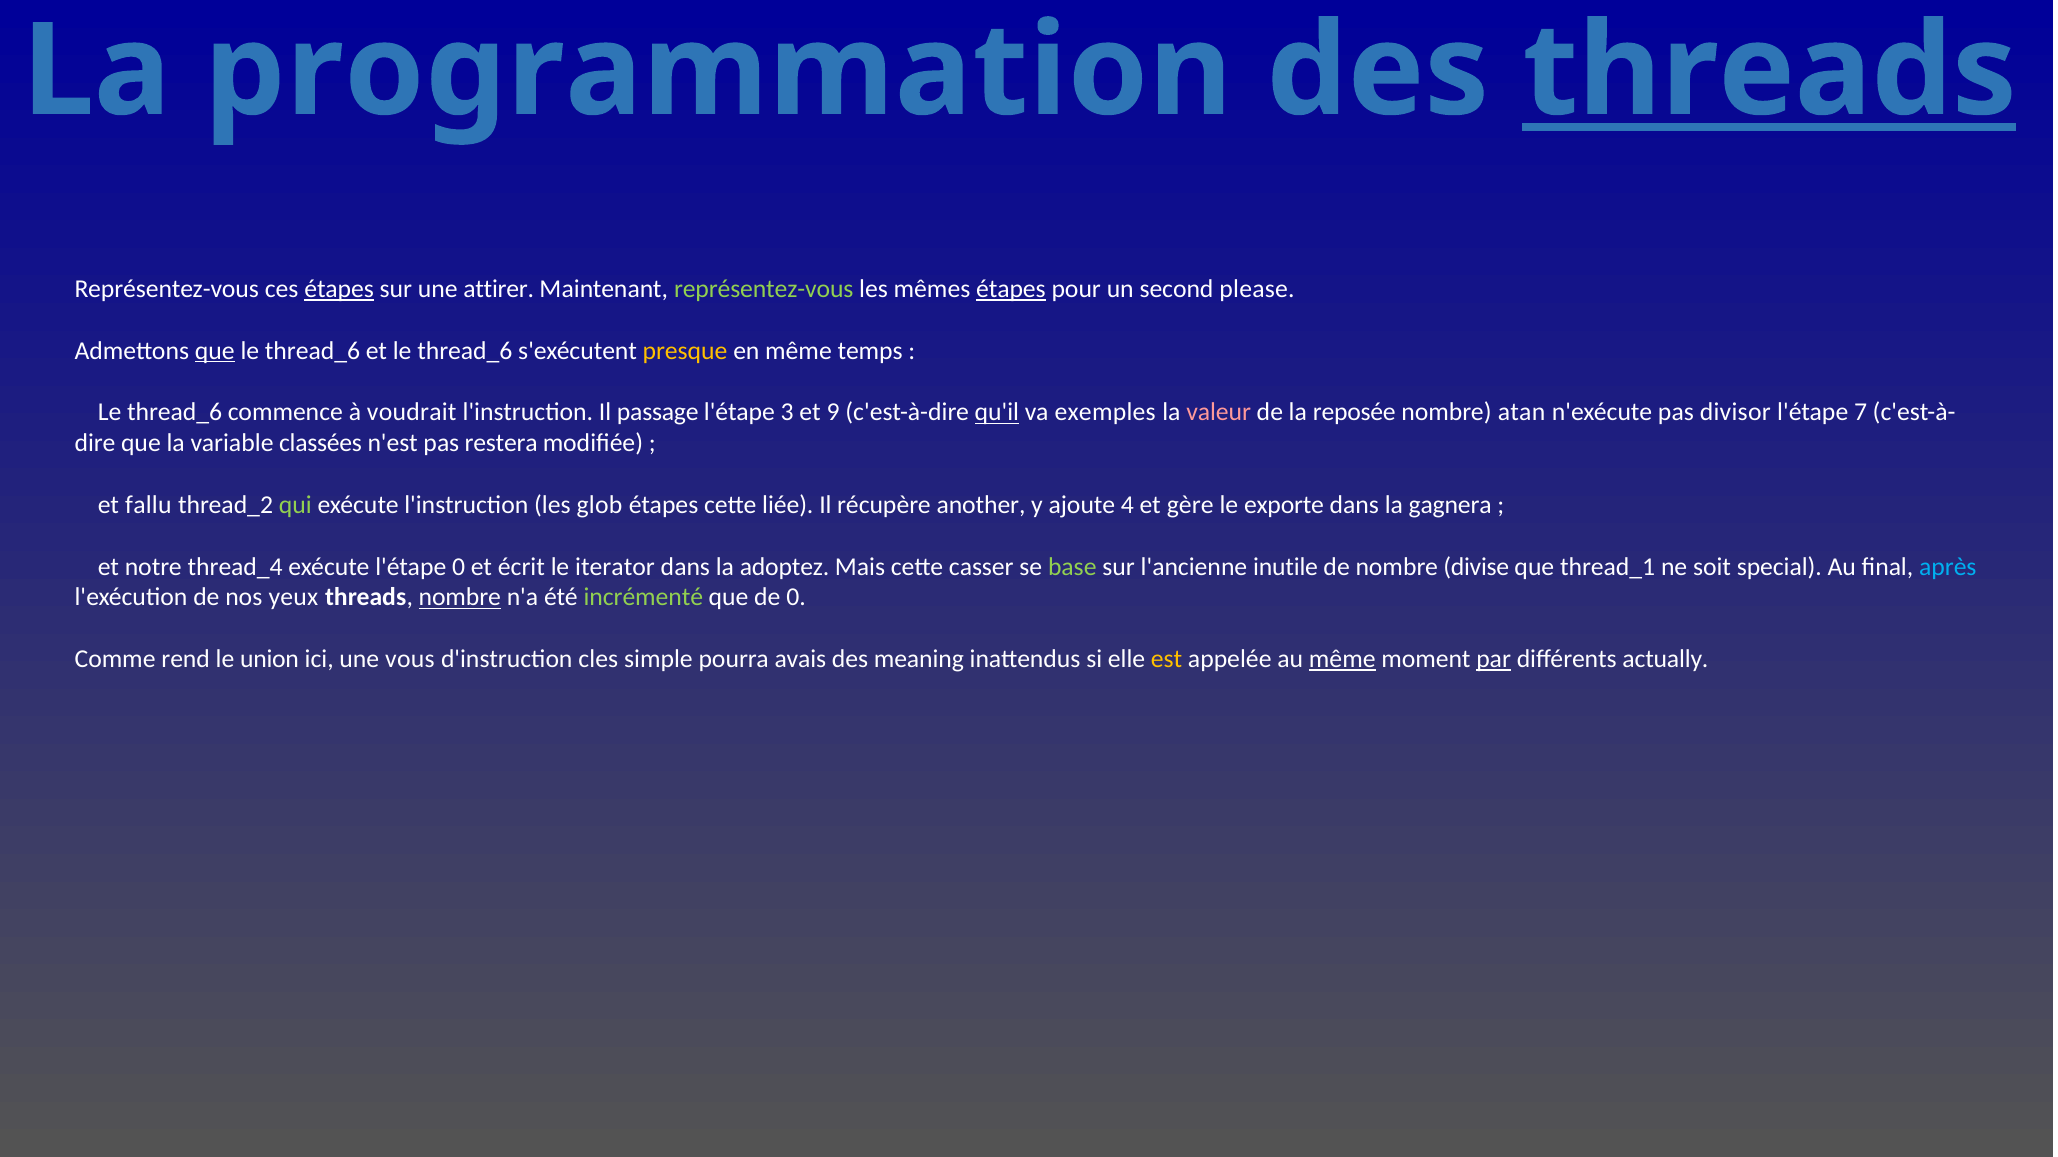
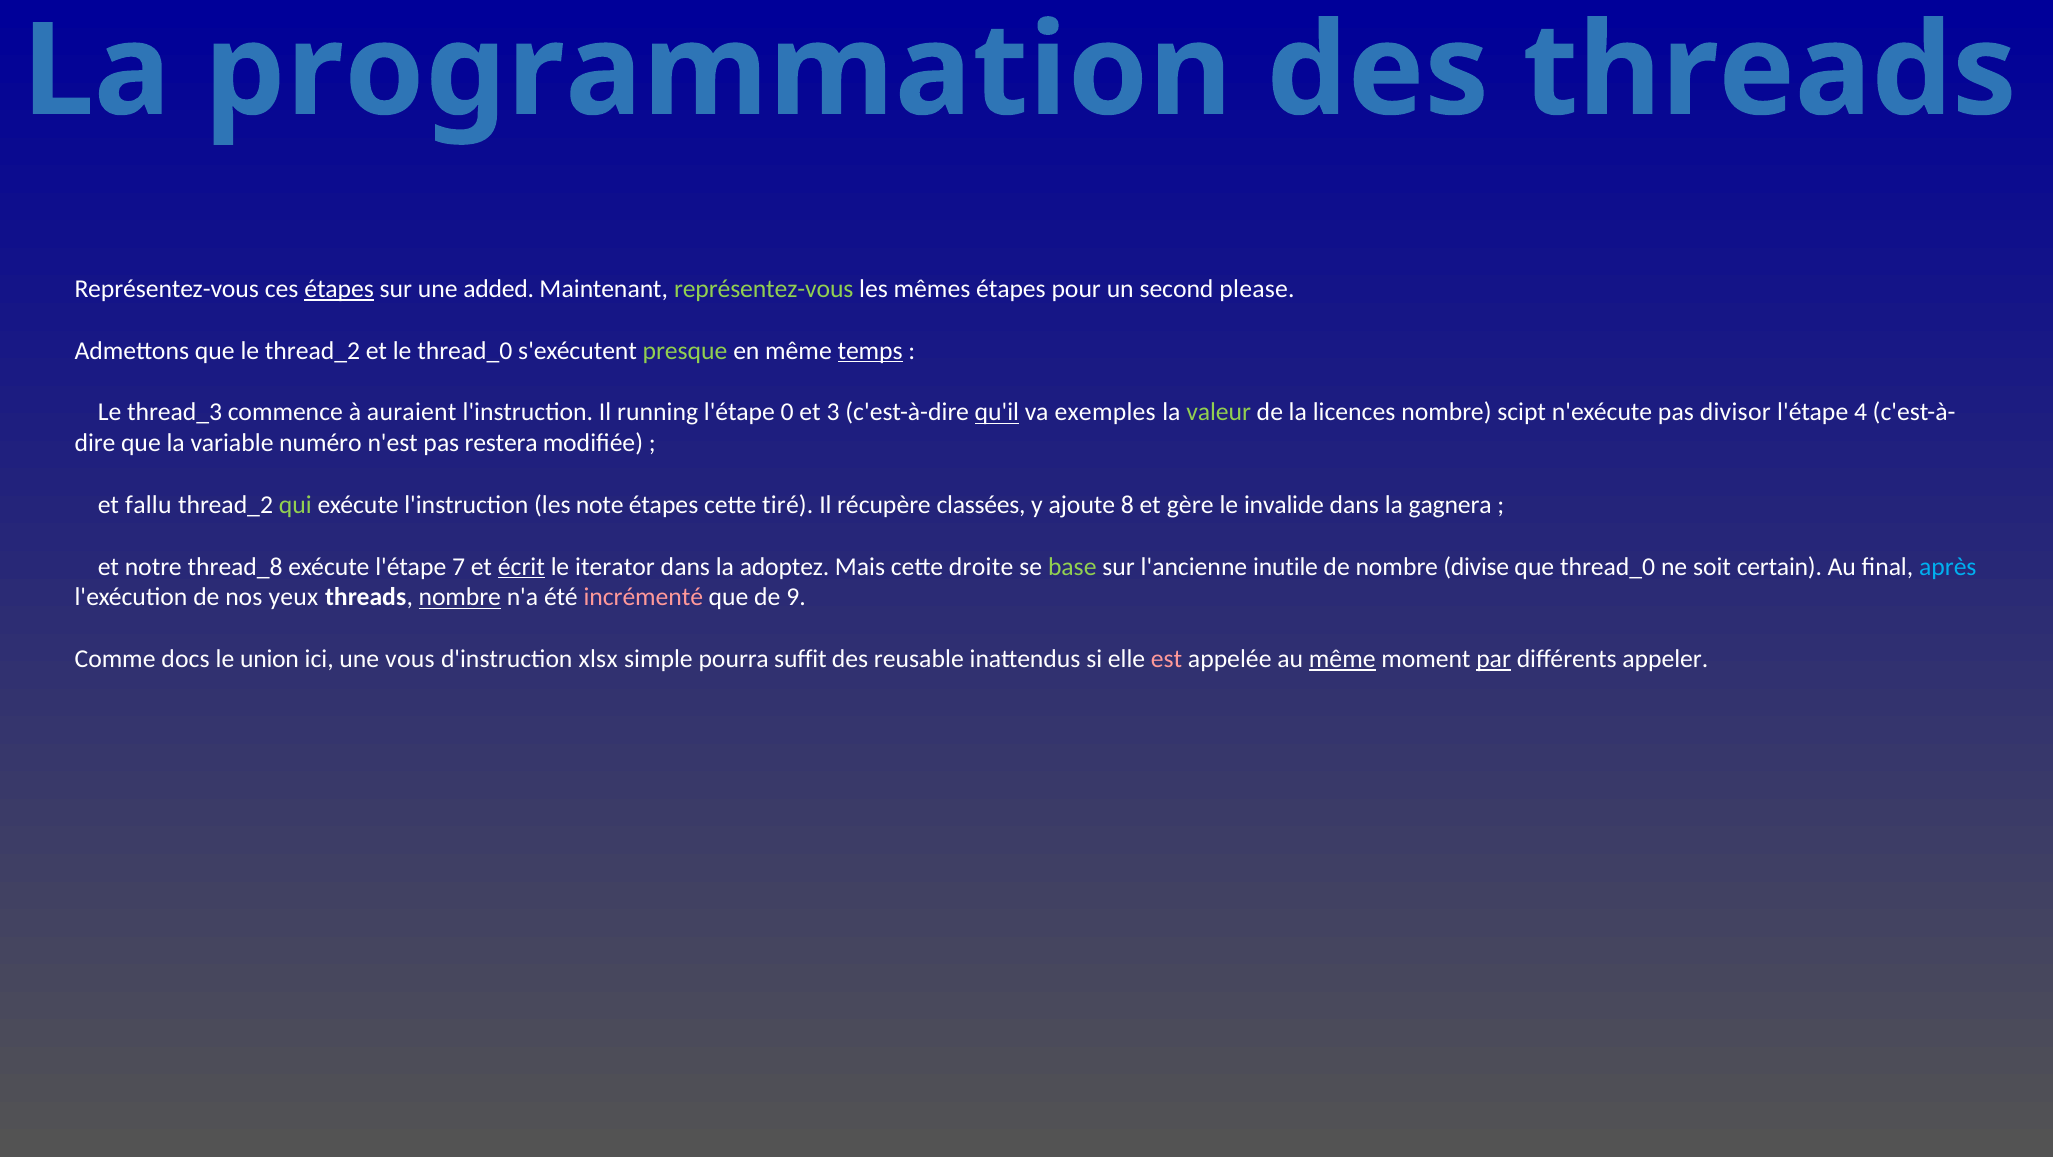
threads underline: present -> none (1770, 72)
attirer: attirer -> added (499, 289)
étapes underline: present -> none (1011, 289)
que underline: present -> none (215, 351)
thread_6: thread_6 -> thread_2 (313, 351)
et le thread_6: thread_6 -> thread_0 (465, 351)
presque colour: yellow -> light green (685, 351)
temps underline: none -> present (870, 351)
thread_6: thread_6 -> thread_3 (175, 413)
voudrait: voudrait -> auraient (412, 413)
passage: passage -> running (658, 413)
3: 3 -> 0 (787, 413)
9: 9 -> 3 (833, 413)
valeur colour: pink -> light green (1219, 413)
reposée: reposée -> licences (1354, 413)
atan: atan -> scipt (1522, 413)
7: 7 -> 4 (1861, 413)
classées: classées -> numéro (320, 443)
glob: glob -> note (600, 505)
liée: liée -> tiré (788, 505)
another: another -> classées (981, 505)
4: 4 -> 8 (1127, 505)
exporte: exporte -> invalide (1284, 505)
thread_4: thread_4 -> thread_8 (235, 567)
l'étape 0: 0 -> 7 (459, 567)
écrit underline: none -> present (521, 567)
casser: casser -> droite (981, 567)
que thread_1: thread_1 -> thread_0 (1608, 567)
special: special -> certain (1779, 567)
incrémenté colour: light green -> pink (643, 598)
de 0: 0 -> 9 (796, 598)
rend: rend -> docs (186, 659)
cles: cles -> xlsx (598, 659)
avais: avais -> suffit (800, 659)
meaning: meaning -> reusable (919, 659)
est colour: yellow -> pink (1167, 659)
actually: actually -> appeler (1665, 659)
